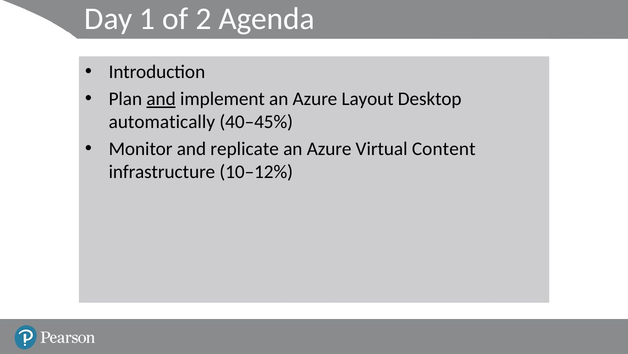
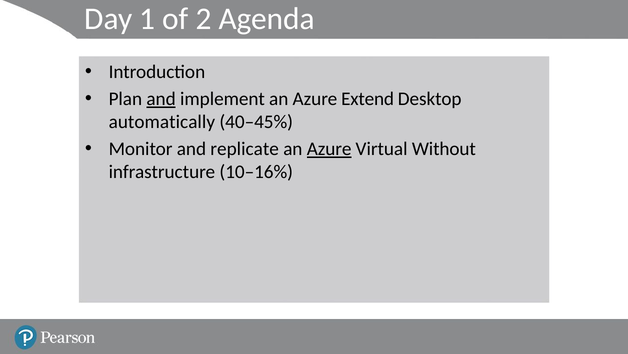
Layout: Layout -> Extend (368, 99)
Azure underline: none -> present (329, 149)
Content: Content -> Without (444, 149)
10–12%: 10–12% -> 10–16% (256, 172)
